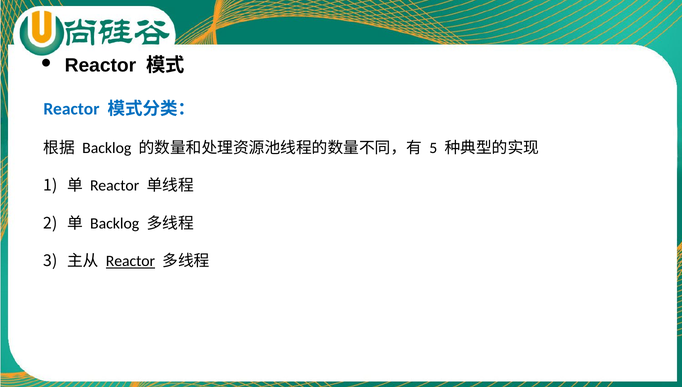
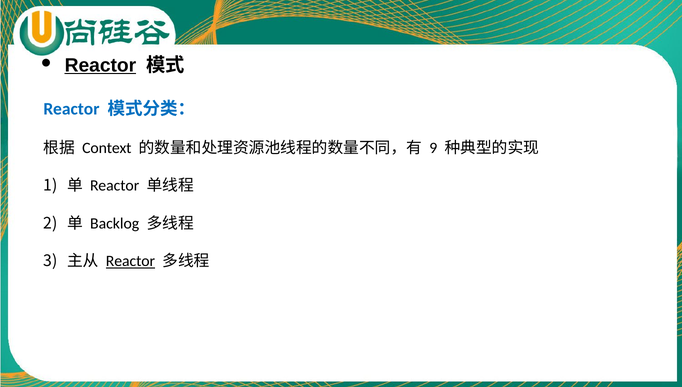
Reactor underline: none -> present (100, 65)
Backlog: Backlog -> Context (107, 148)
5: 5 -> 9 (433, 148)
